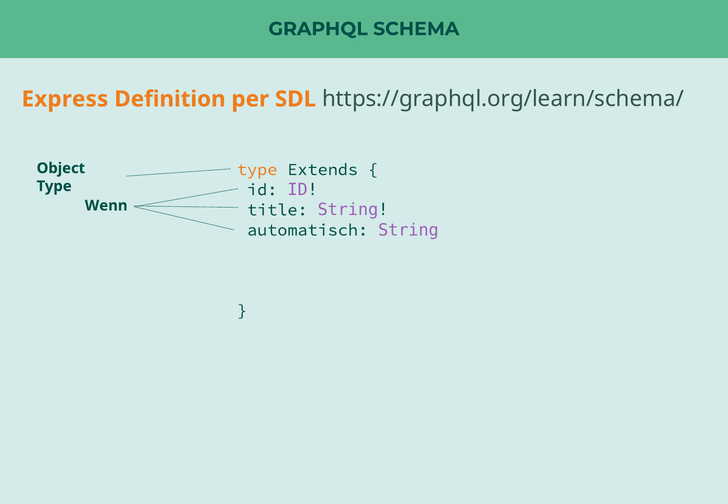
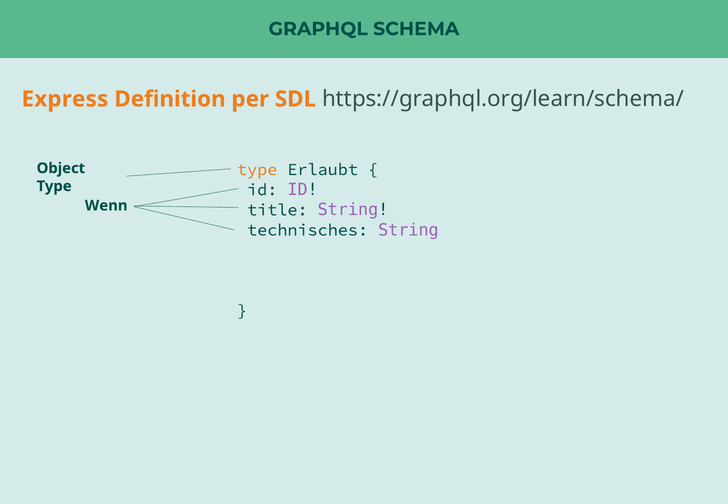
Extends: Extends -> Erlaubt (323, 169)
automatisch: automatisch -> technisches (308, 230)
